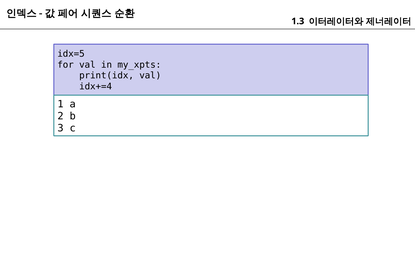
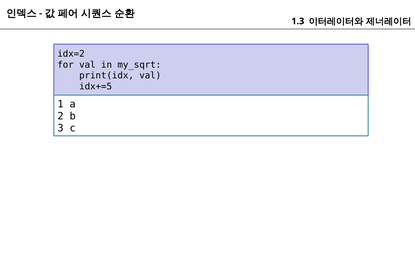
idx=5: idx=5 -> idx=2 (71, 54)
my_xpts: my_xpts -> my_sqrt (139, 65)
idx+=4: idx+=4 -> idx+=5 (96, 87)
